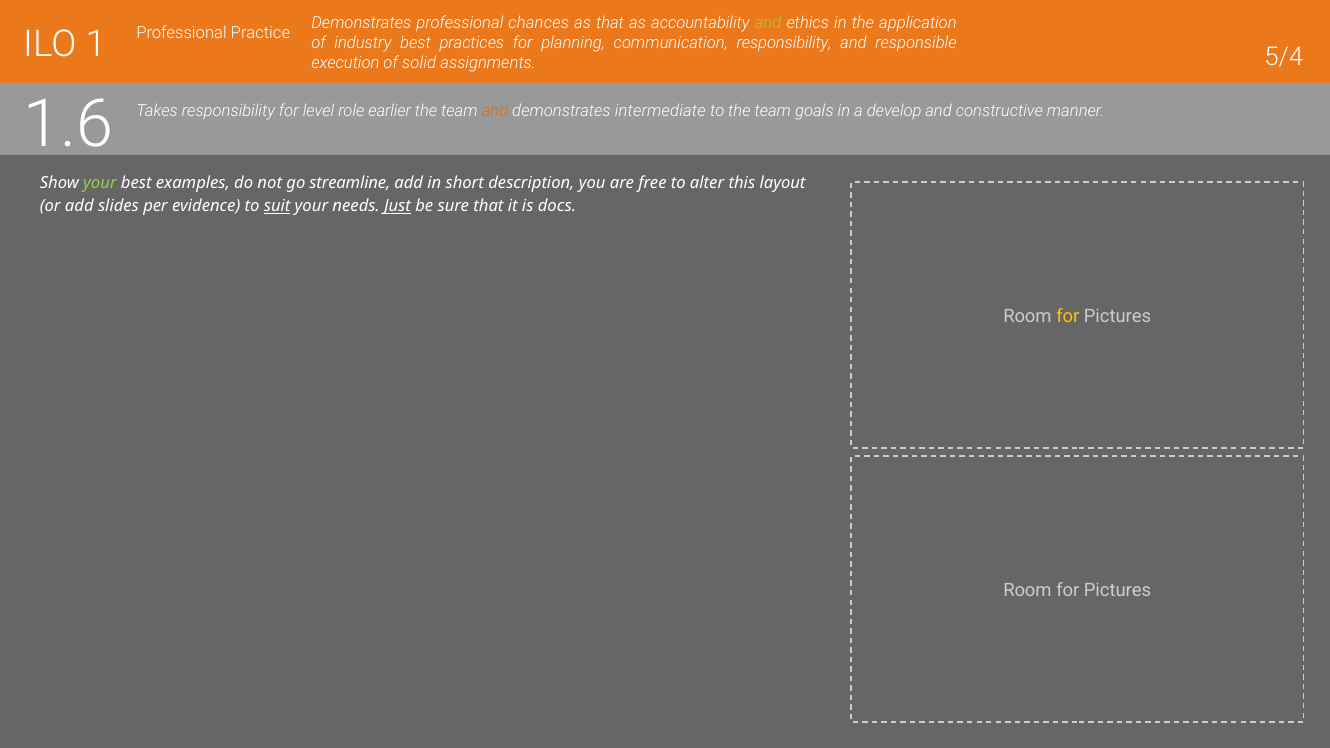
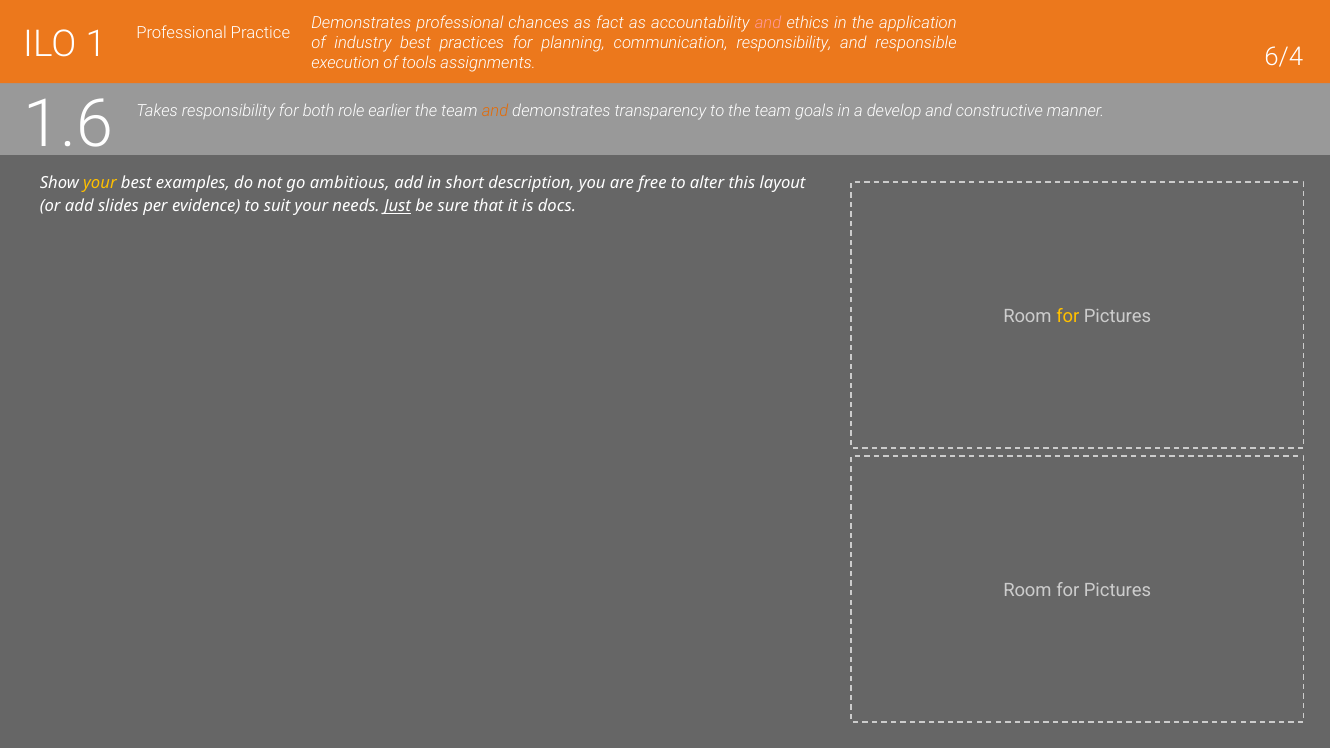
as that: that -> fact (610, 23)
and colour: light green -> pink (768, 23)
5/4: 5/4 -> 6/4 (1284, 57)
solid: solid -> tools (419, 63)
level: level -> both (319, 111)
intermediate: intermediate -> transparency (660, 111)
your colour: light green -> yellow (100, 183)
streamline: streamline -> ambitious (350, 183)
suit underline: present -> none (277, 206)
